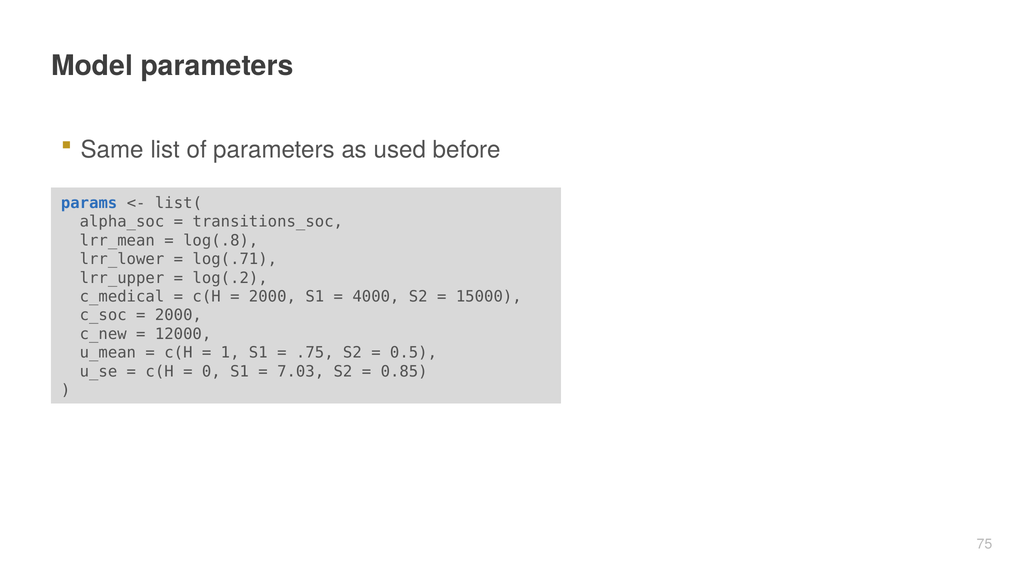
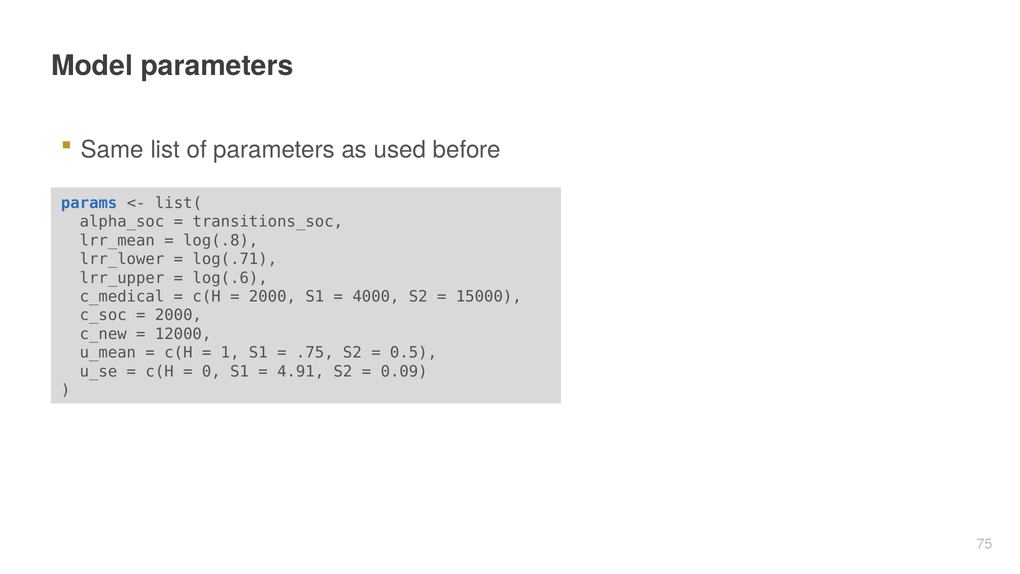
log(.2: log(.2 -> log(.6 (230, 278)
7.03: 7.03 -> 4.91 (301, 371)
0.85: 0.85 -> 0.09 (404, 371)
